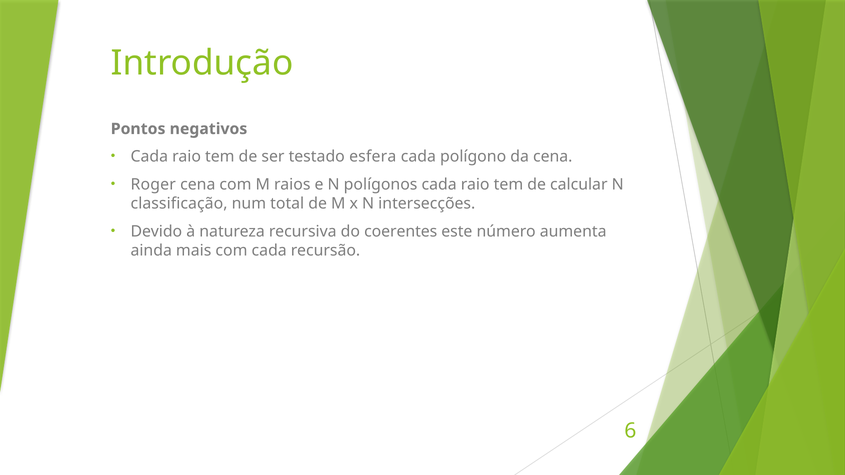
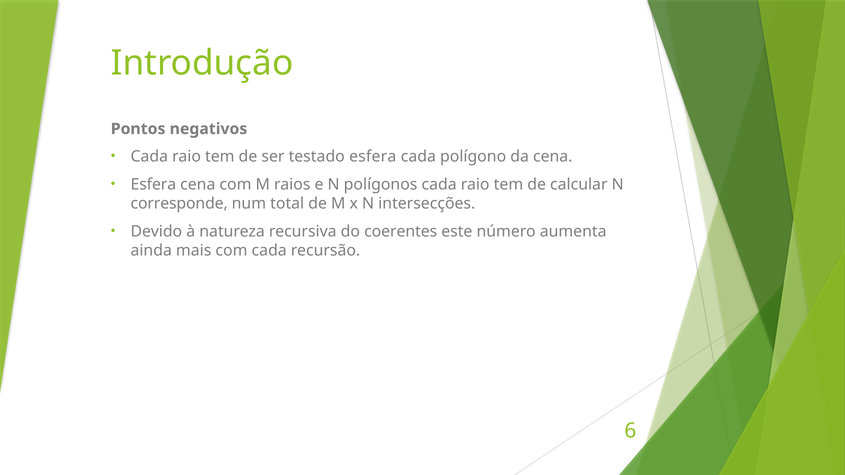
Roger: Roger -> Esfera (153, 185)
classificação: classificação -> corresponde (179, 204)
